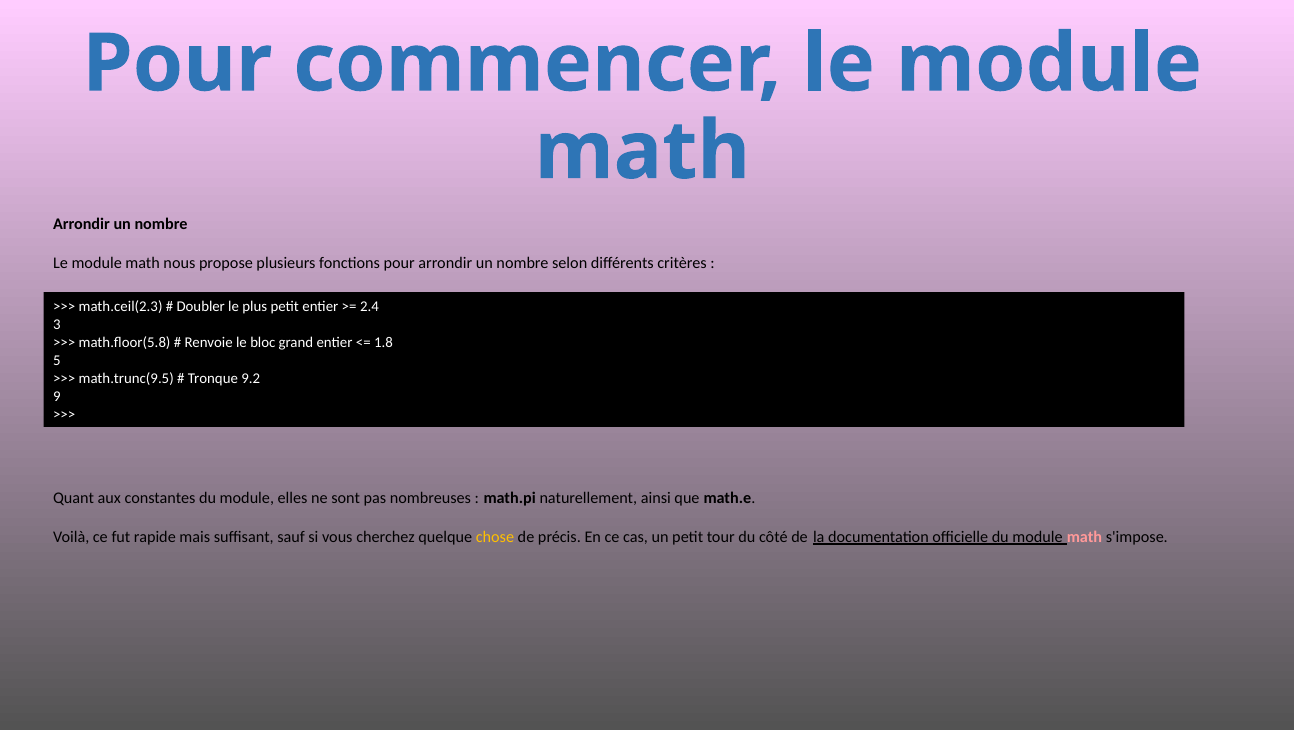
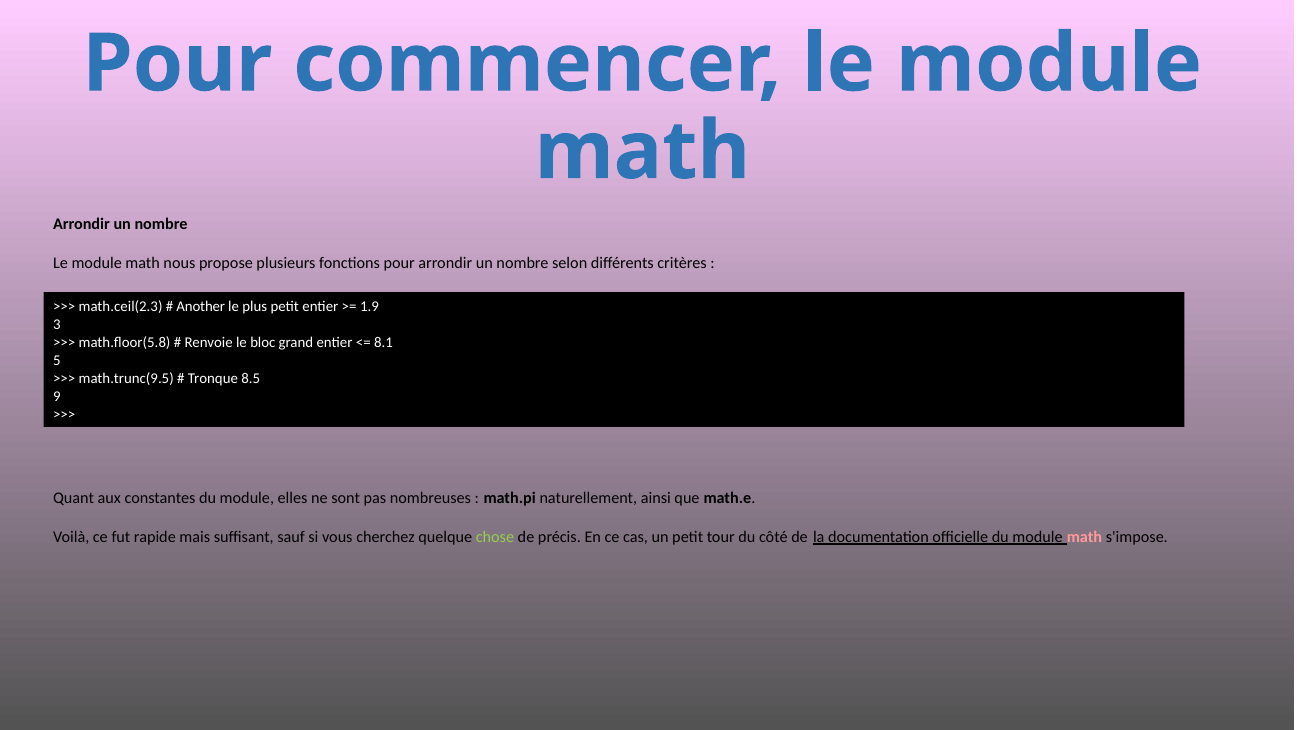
Doubler: Doubler -> Another (201, 307)
2.4: 2.4 -> 1.9 (369, 307)
1.8: 1.8 -> 8.1 (384, 342)
9.2: 9.2 -> 8.5 (251, 378)
chose colour: yellow -> light green (495, 536)
